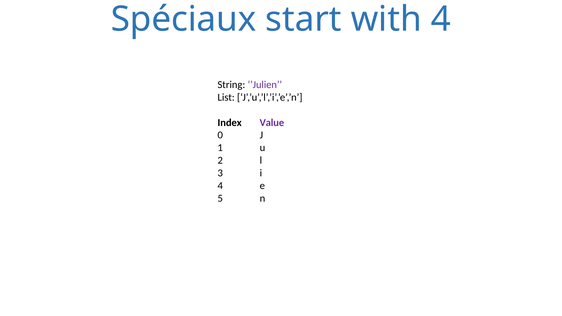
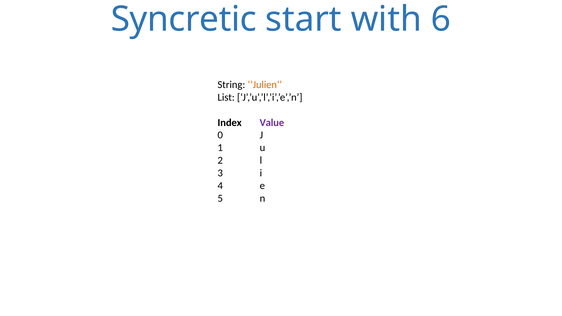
Spéciaux: Spéciaux -> Syncretic (184, 19)
with 4: 4 -> 6 (441, 19)
’Julien colour: purple -> orange (265, 85)
